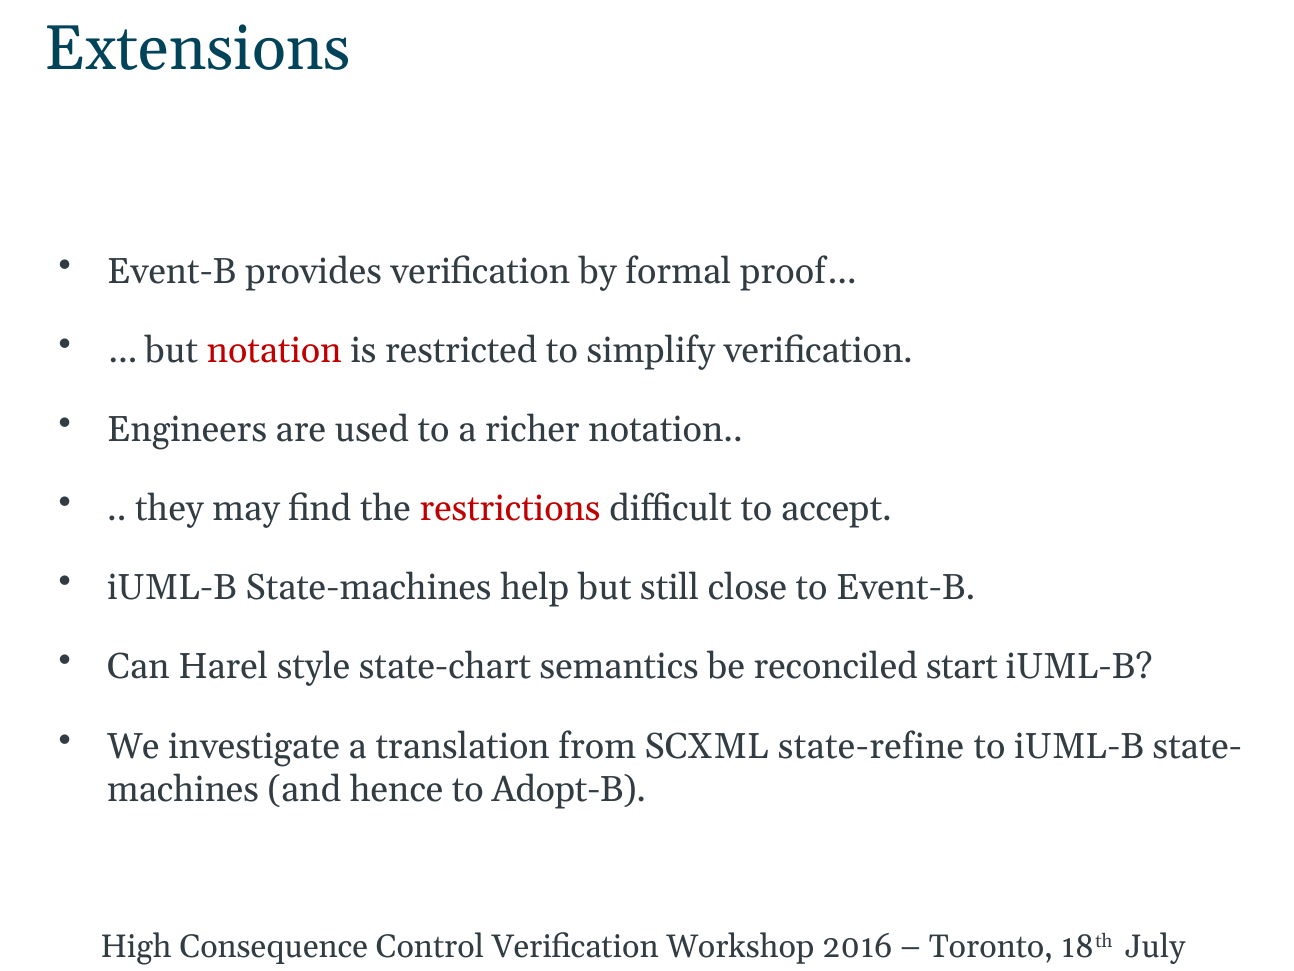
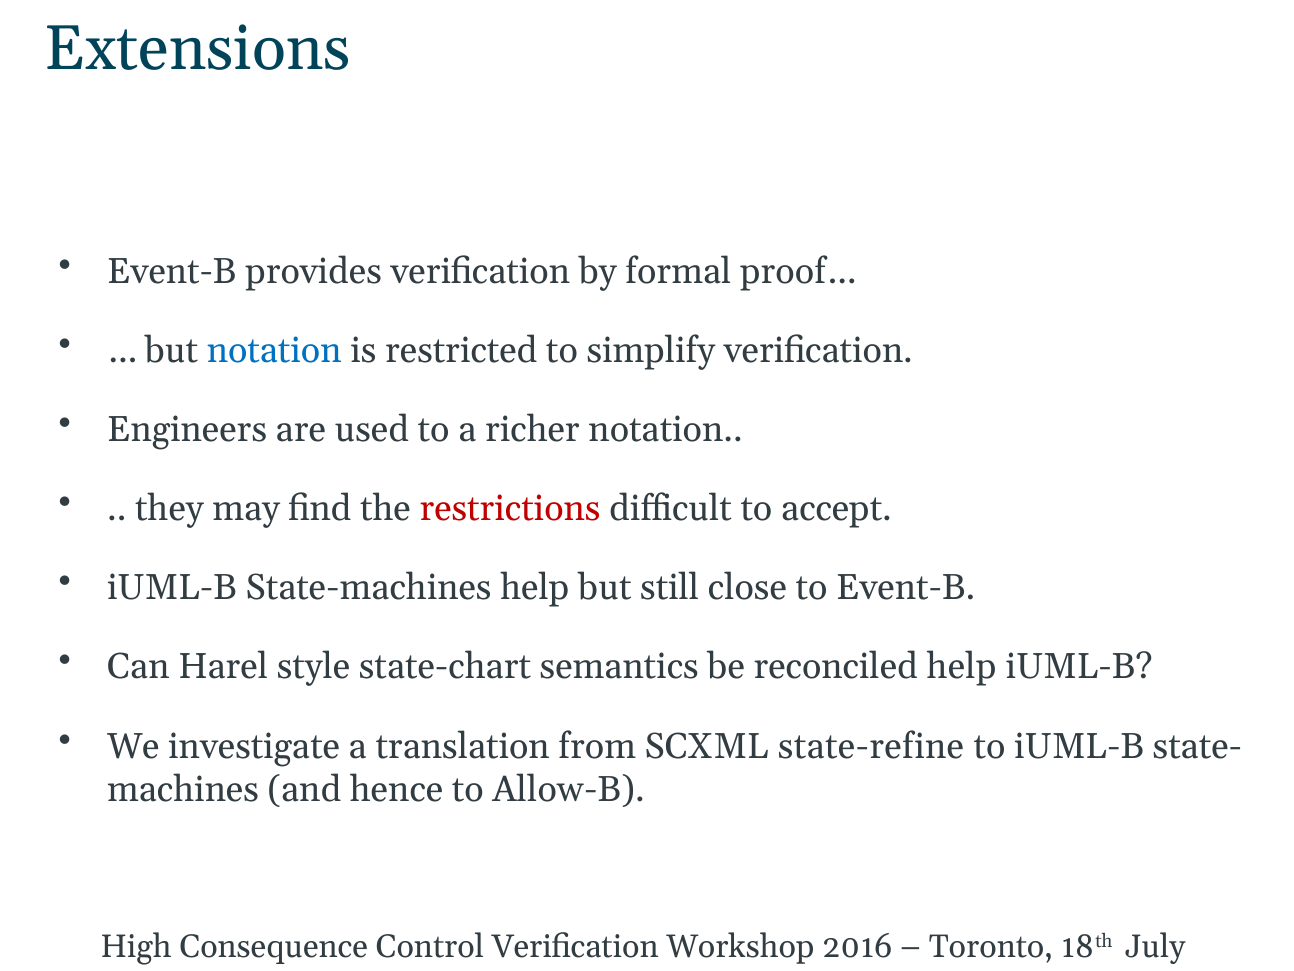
notation colour: red -> blue (274, 350)
reconciled start: start -> help (962, 667)
Adopt-B: Adopt-B -> Allow-B (569, 789)
